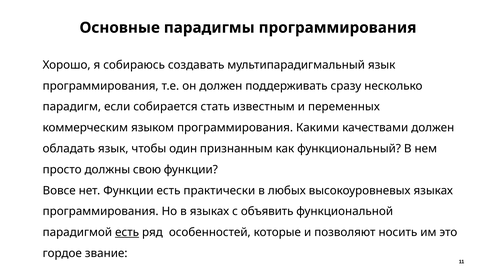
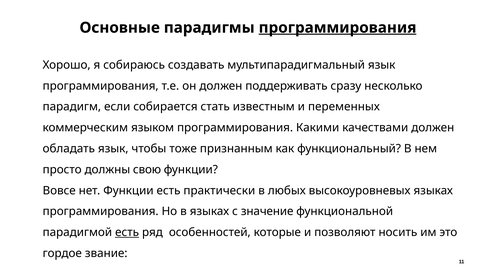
программирования underline: none -> present (338, 28)
один: один -> тоже (183, 149)
объявить: объявить -> значение (267, 211)
